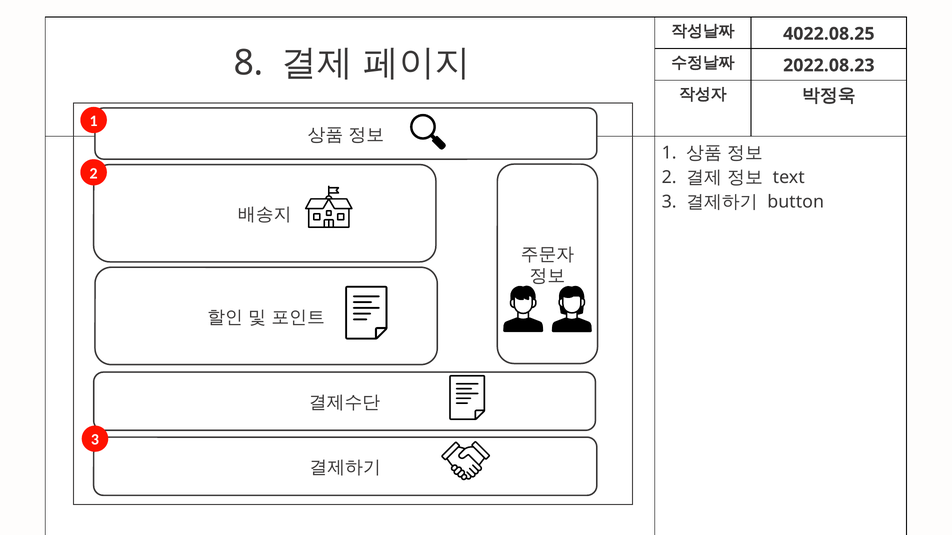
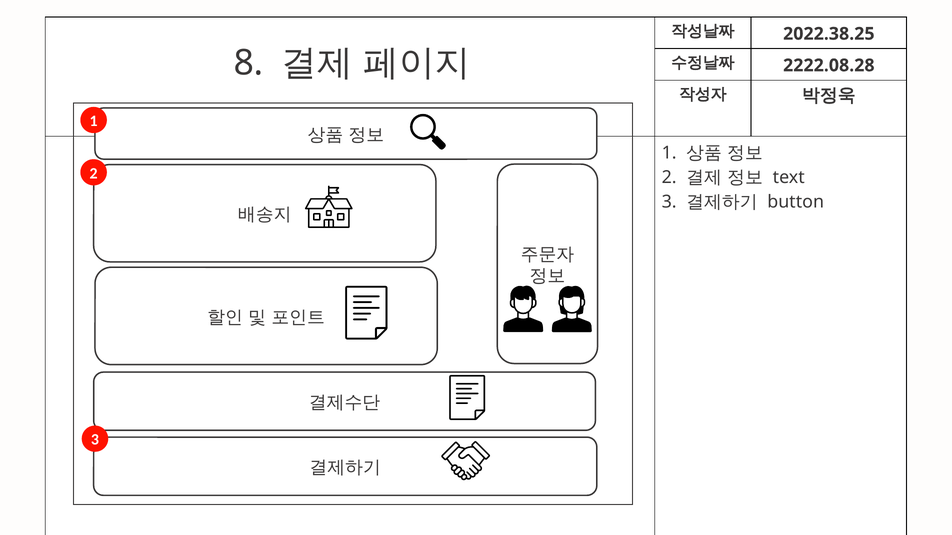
4022.08.25: 4022.08.25 -> 2022.38.25 (829, 34)
2022.08.23: 2022.08.23 -> 2222.08.28 (829, 65)
